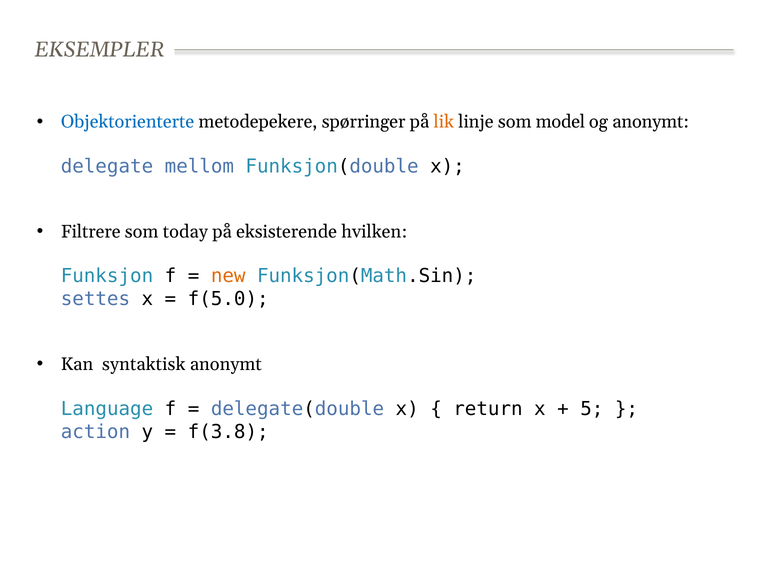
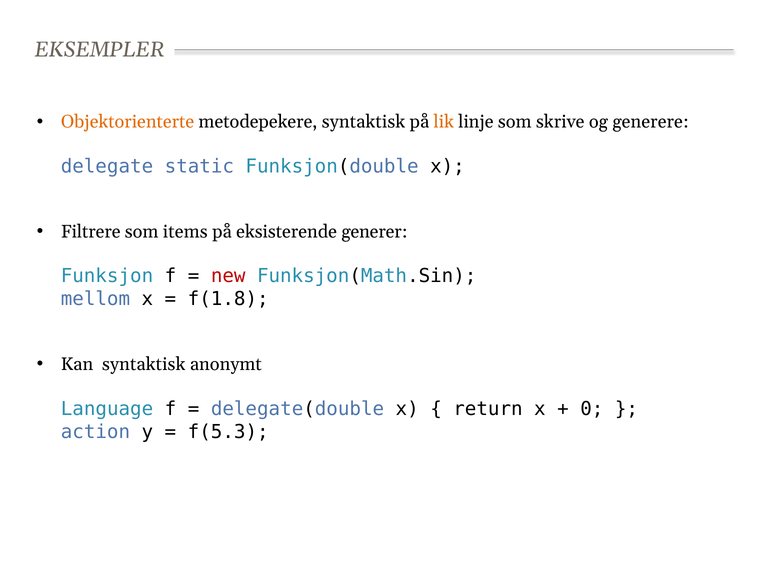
Objektorienterte colour: blue -> orange (127, 122)
metodepekere spørringer: spørringer -> syntaktisk (363, 122)
model: model -> skrive (560, 122)
og anonymt: anonymt -> generere (651, 122)
mellom: mellom -> static (199, 166)
today: today -> items (185, 232)
hvilken: hvilken -> generer (374, 232)
new colour: orange -> red (228, 276)
settes: settes -> mellom (95, 299)
f(5.0: f(5.0 -> f(1.8 (228, 299)
5: 5 -> 0 (592, 409)
f(3.8: f(3.8 -> f(5.3 (228, 432)
